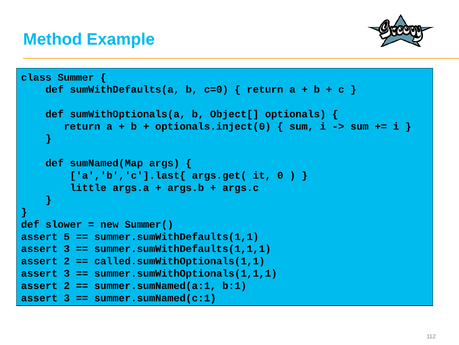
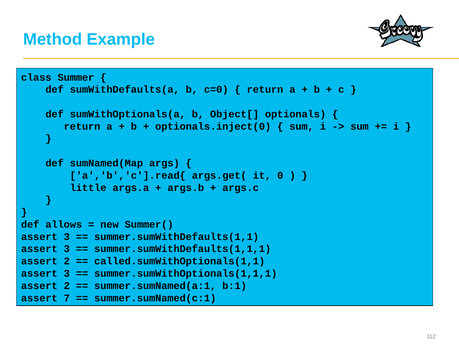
a','b','c'].last{: a','b','c'].last{ -> a','b','c'].read{ (128, 175)
slower: slower -> allows (64, 224)
5: 5 -> 3 (67, 236)
3: 3 -> 7 (67, 297)
